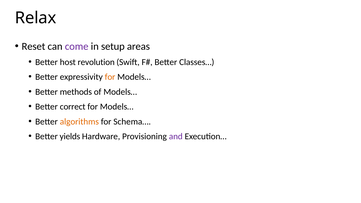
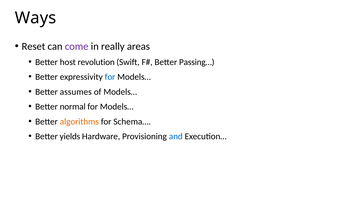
Relax: Relax -> Ways (36, 18)
setup: setup -> really (113, 46)
Classes…: Classes… -> Passing… (197, 62)
for colour: orange -> blue (110, 77)
methods: methods -> assumes (76, 92)
correct: correct -> normal (73, 107)
and colour: purple -> blue (176, 136)
